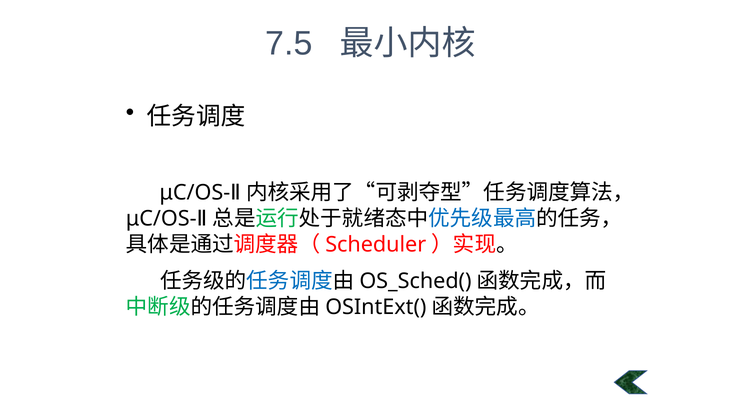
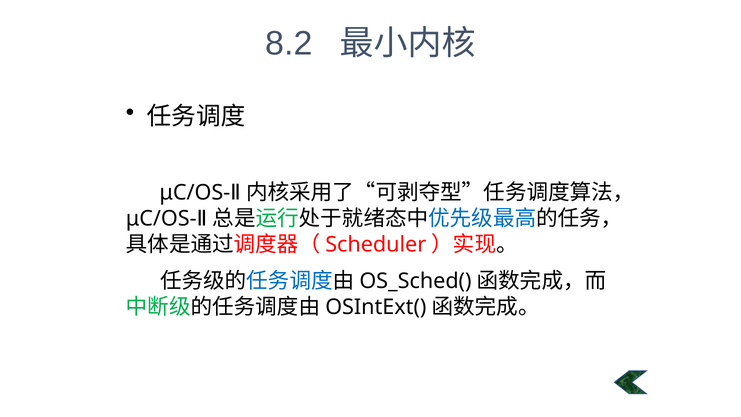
7.5: 7.5 -> 8.2 (289, 43)
